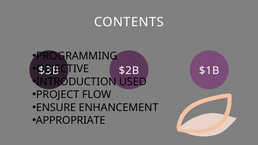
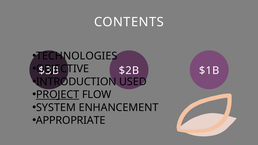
PROGRAMMING: PROGRAMMING -> TECHNOLOGIES (77, 56)
PROJECT underline: none -> present (58, 95)
ENSURE: ENSURE -> SYSTEM (56, 108)
